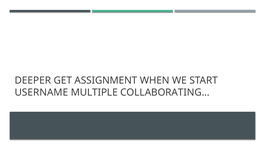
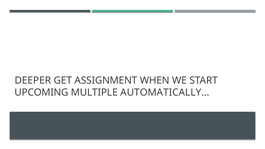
USERNAME: USERNAME -> UPCOMING (41, 92)
COLLABORATING…: COLLABORATING… -> AUTOMATICALLY… (165, 92)
